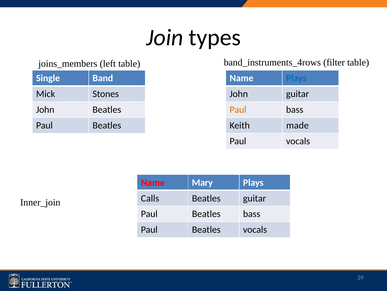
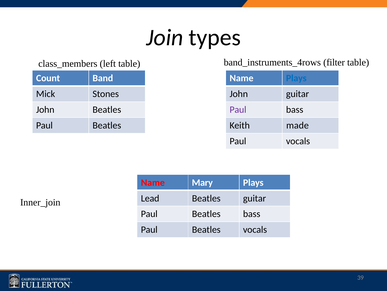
joins_members: joins_members -> class_members (68, 63)
Single: Single -> Count (48, 78)
Paul colour: orange -> purple (238, 109)
Calls: Calls -> Lead (150, 198)
